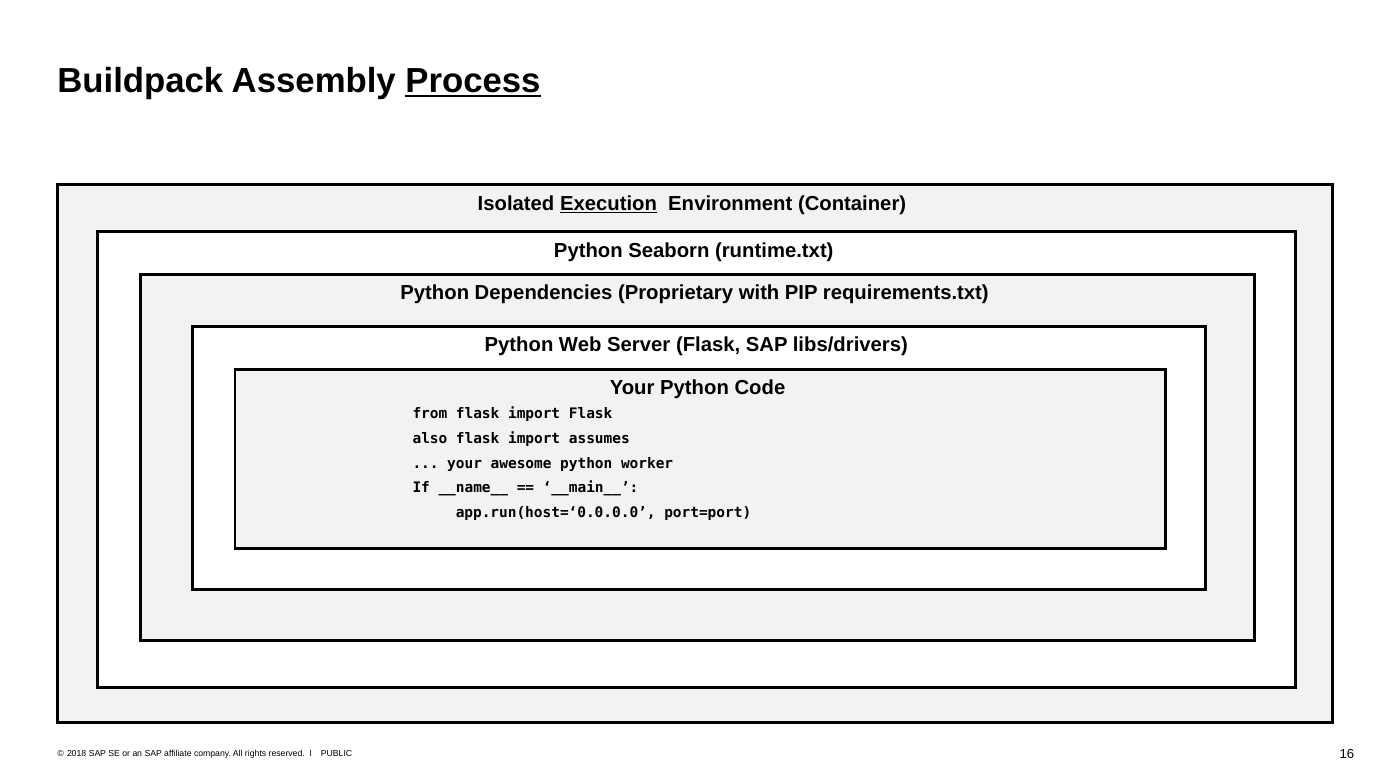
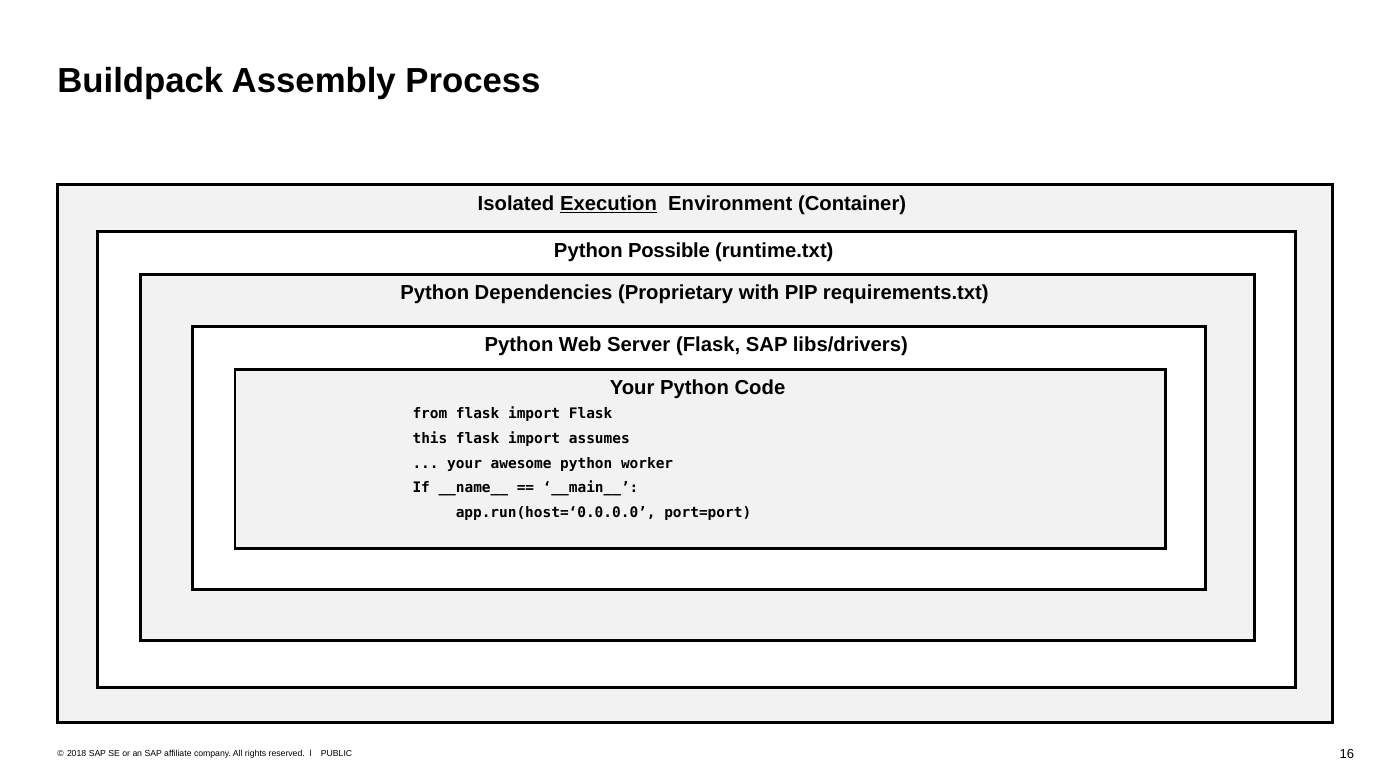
Process underline: present -> none (473, 81)
Seaborn: Seaborn -> Possible (669, 250)
also: also -> this (430, 439)
